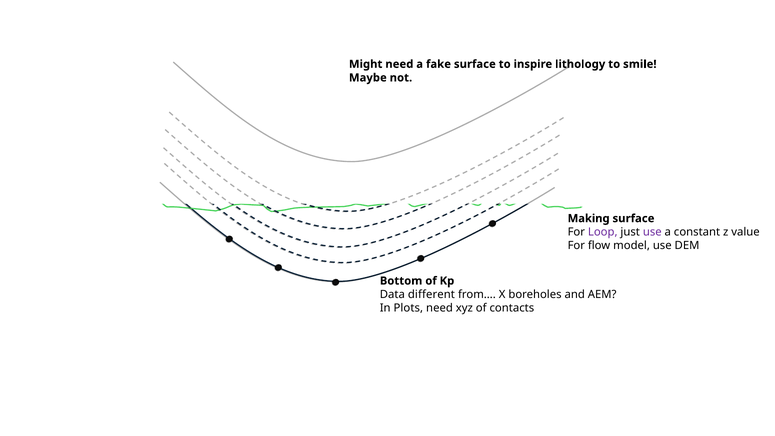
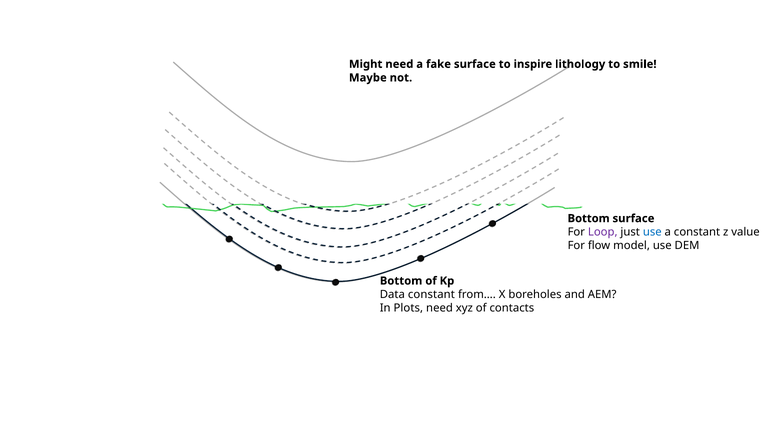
Making: Making -> Bottom (589, 218)
use colour: purple -> blue (652, 232)
Data different: different -> constant (431, 294)
